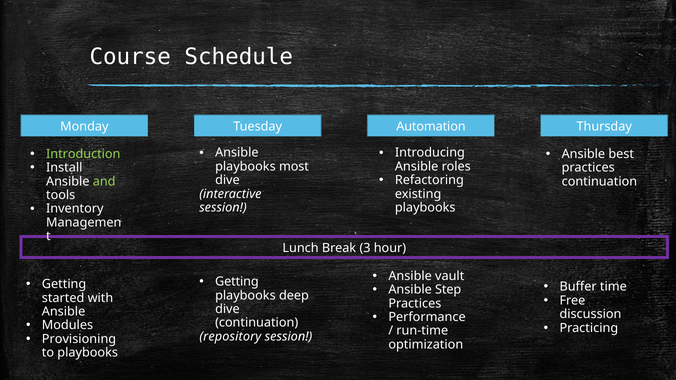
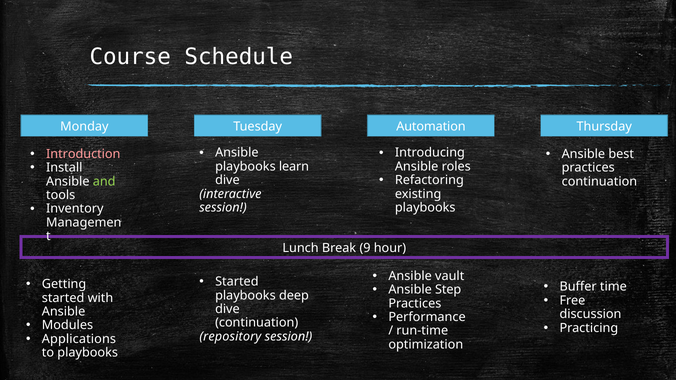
Introduction colour: light green -> pink (83, 154)
most: most -> learn (294, 167)
3: 3 -> 9 (365, 248)
Getting: Getting -> Started (237, 282)
Provisioning: Provisioning -> Applications (79, 339)
